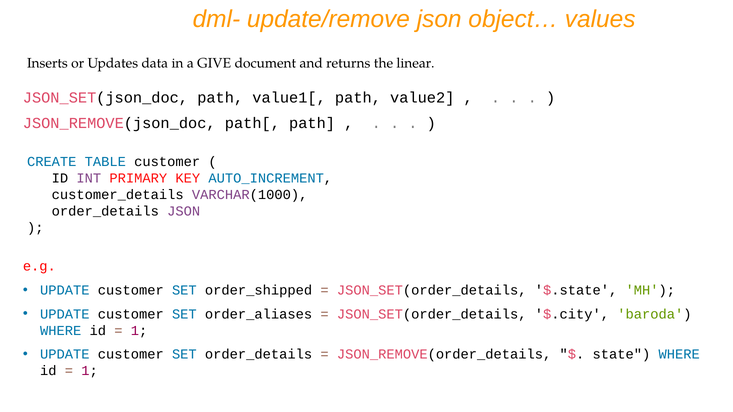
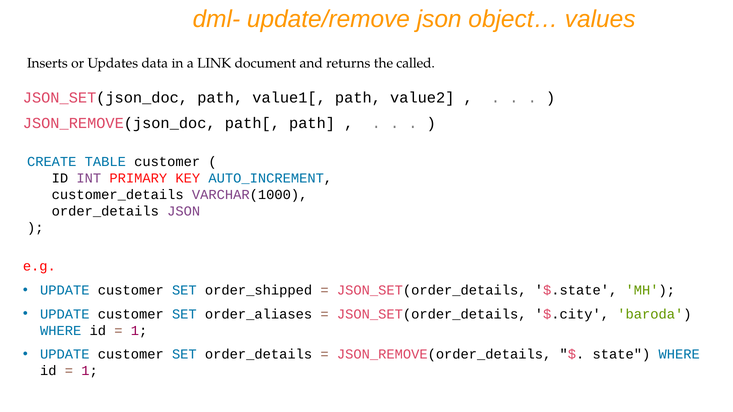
GIVE: GIVE -> LINK (214, 63)
linear: linear -> called (416, 63)
